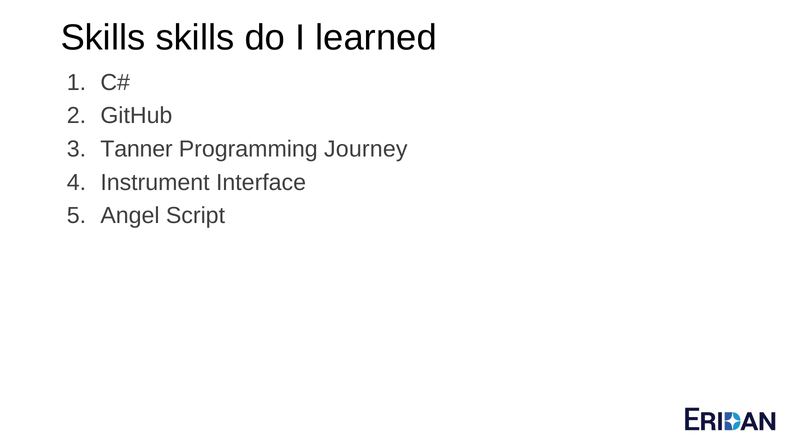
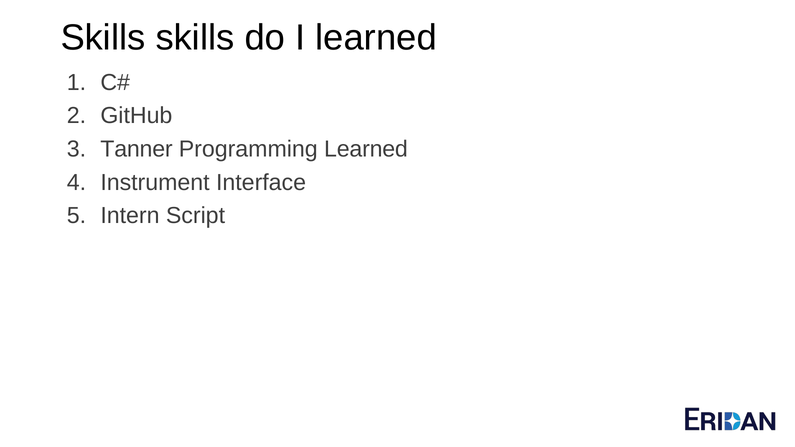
Programming Journey: Journey -> Learned (366, 149)
Angel: Angel -> Intern (130, 216)
